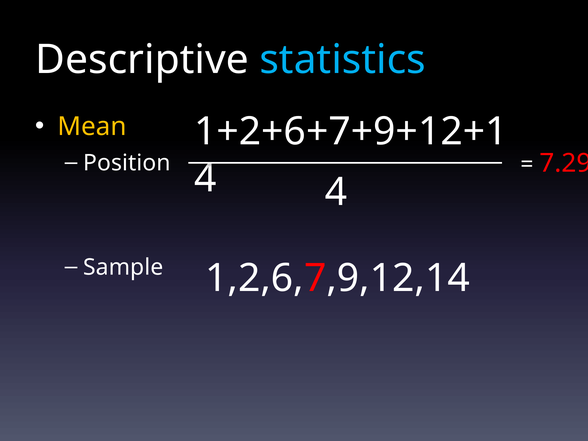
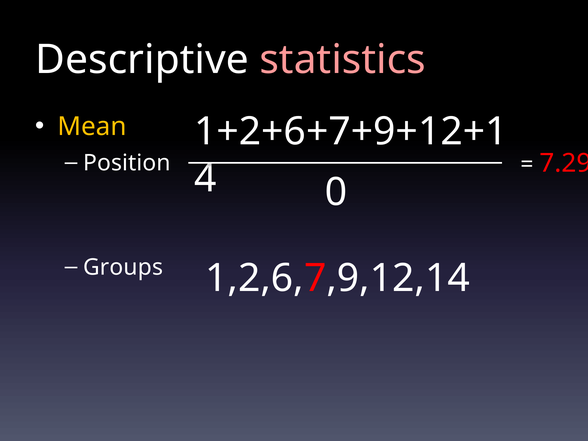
statistics colour: light blue -> pink (343, 60)
4: 4 -> 0 (336, 192)
Sample: Sample -> Groups (123, 267)
